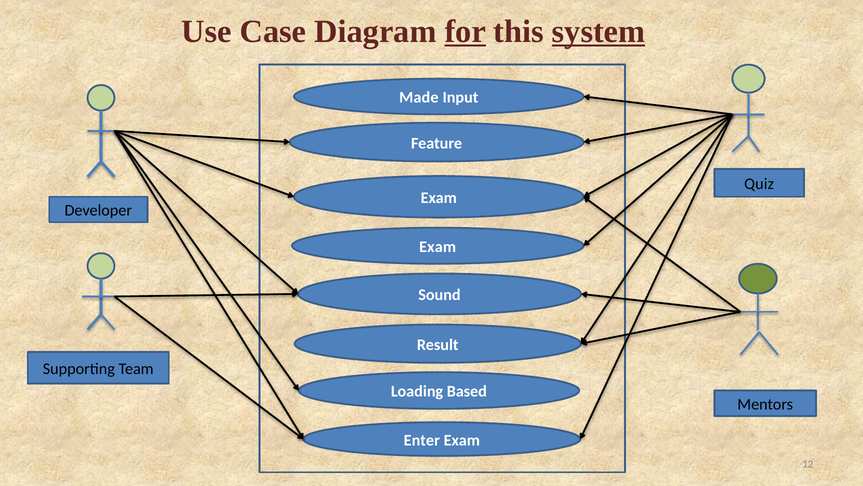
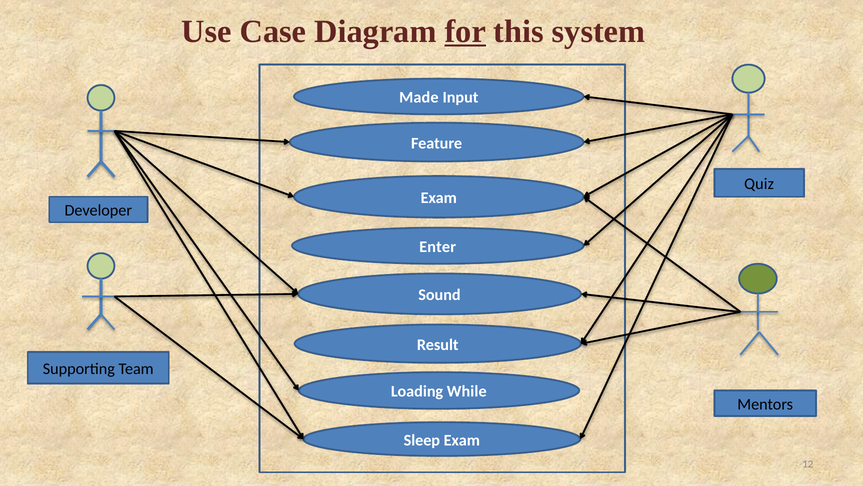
system underline: present -> none (599, 32)
Exam: Exam -> Enter (438, 247)
Based: Based -> While (467, 391)
Enter: Enter -> Sleep (422, 440)
